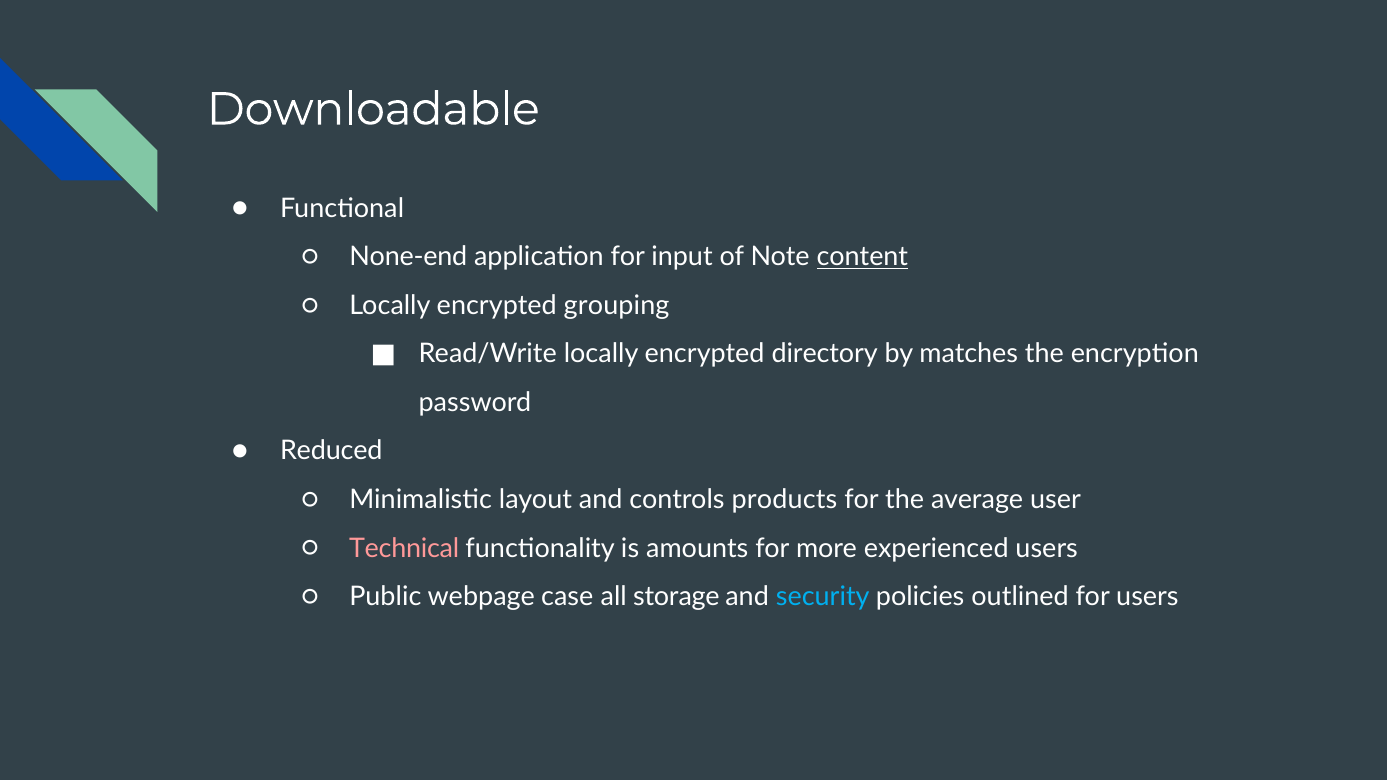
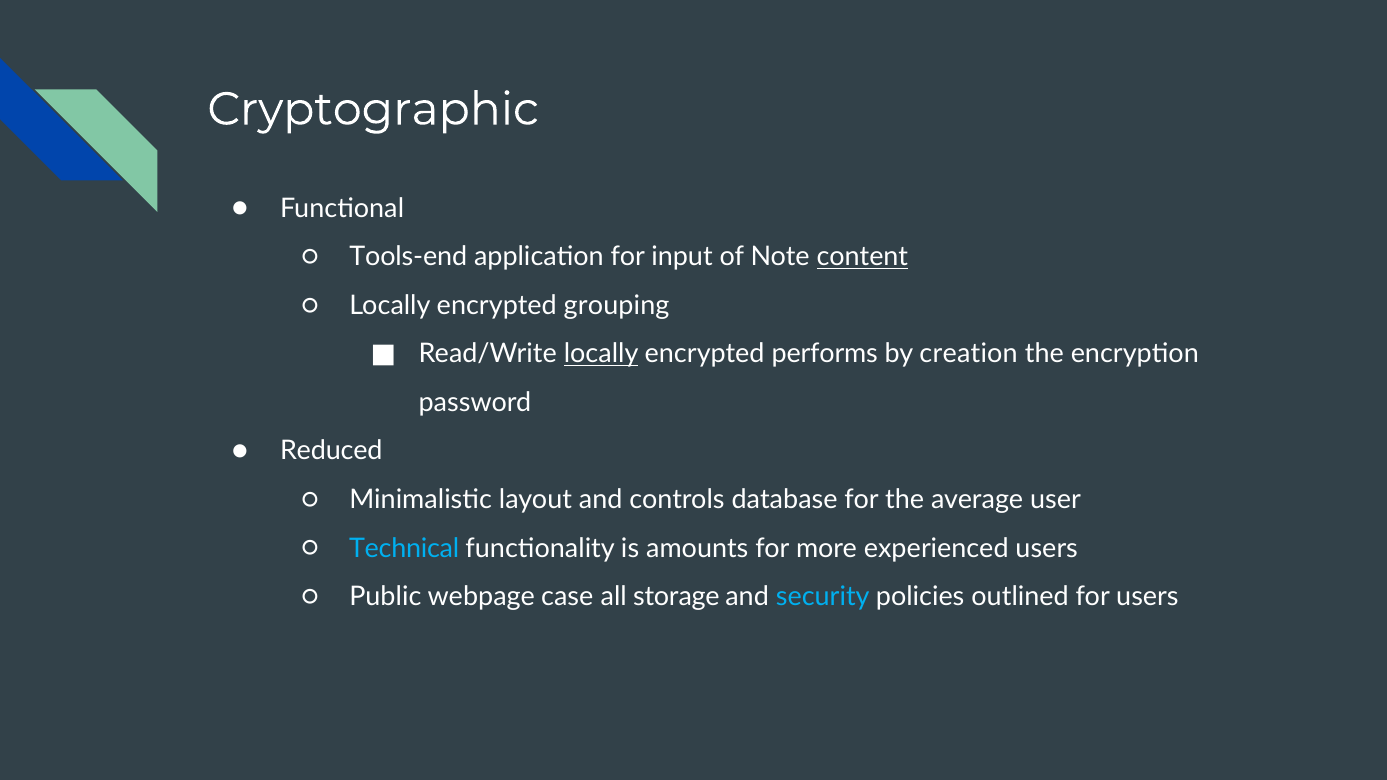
Downloadable: Downloadable -> Cryptographic (373, 109)
None-end: None-end -> Tools-end (408, 257)
locally underline: none -> present (601, 354)
directory: directory -> performs (825, 354)
matches: matches -> creation (969, 354)
products: products -> database (785, 500)
Technical colour: pink -> light blue (404, 548)
